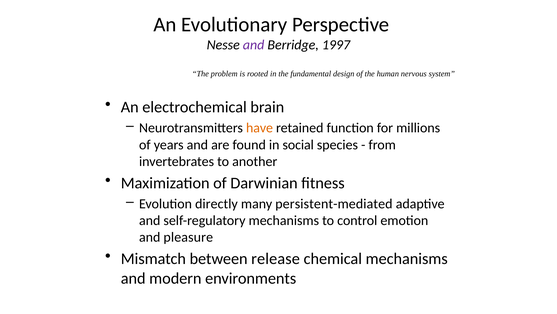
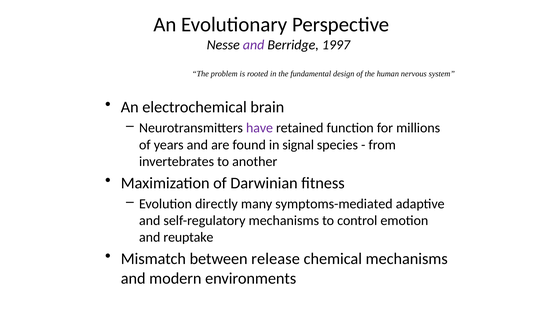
have colour: orange -> purple (260, 128)
social: social -> signal (298, 144)
persistent-mediated: persistent-mediated -> symptoms-mediated (334, 203)
pleasure: pleasure -> reuptake (188, 237)
